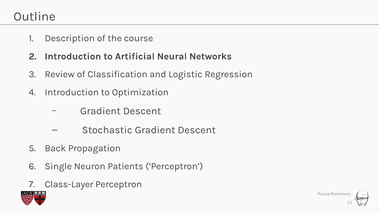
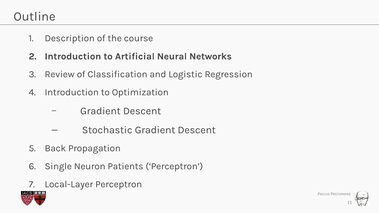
Class-Layer: Class-Layer -> Local-Layer (69, 184)
